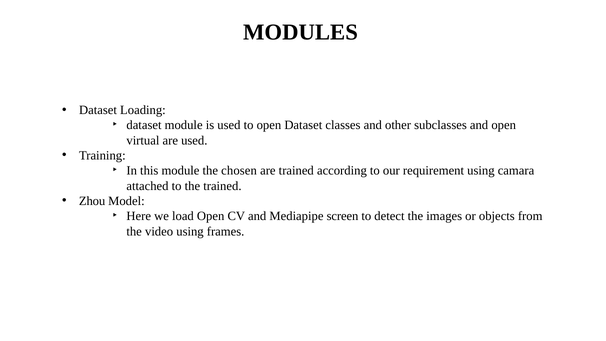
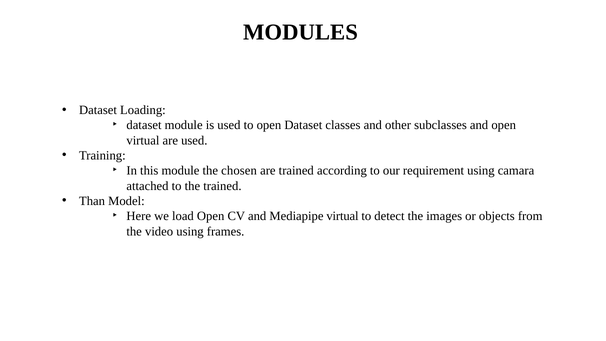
Zhou: Zhou -> Than (92, 201)
Mediapipe screen: screen -> virtual (342, 216)
